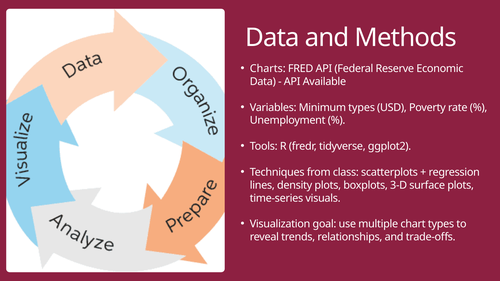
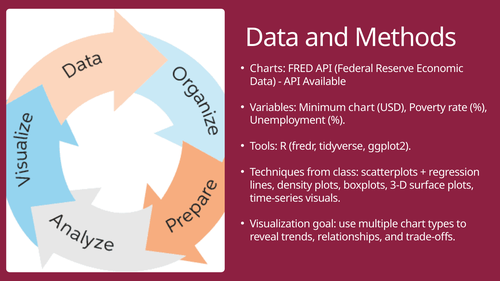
Minimum types: types -> chart (362, 108)
